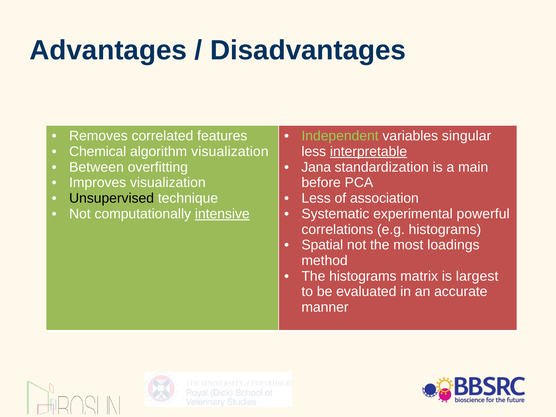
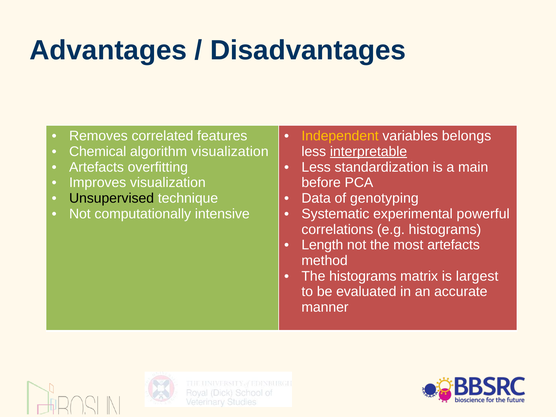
Independent colour: light green -> yellow (340, 136)
singular: singular -> belongs (467, 136)
Between: Between -> Artefacts (97, 167)
Jana: Jana -> Less (316, 167)
Less: Less -> Data (316, 198)
association: association -> genotyping (384, 198)
intensive underline: present -> none (222, 214)
Spatial: Spatial -> Length (322, 245)
most loadings: loadings -> artefacts (454, 245)
